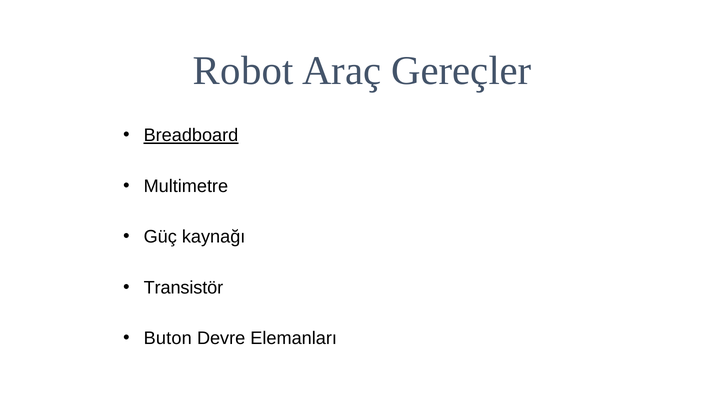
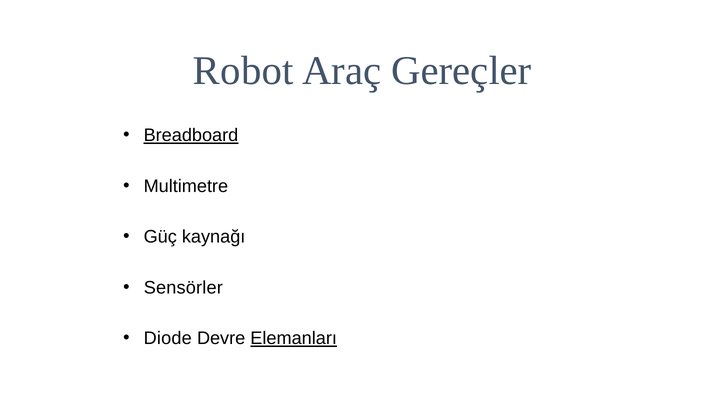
Transistör: Transistör -> Sensörler (183, 288)
Buton: Buton -> Diode (168, 338)
Elemanları underline: none -> present (294, 338)
